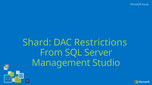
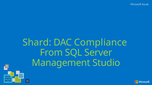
Restrictions: Restrictions -> Compliance (101, 43)
